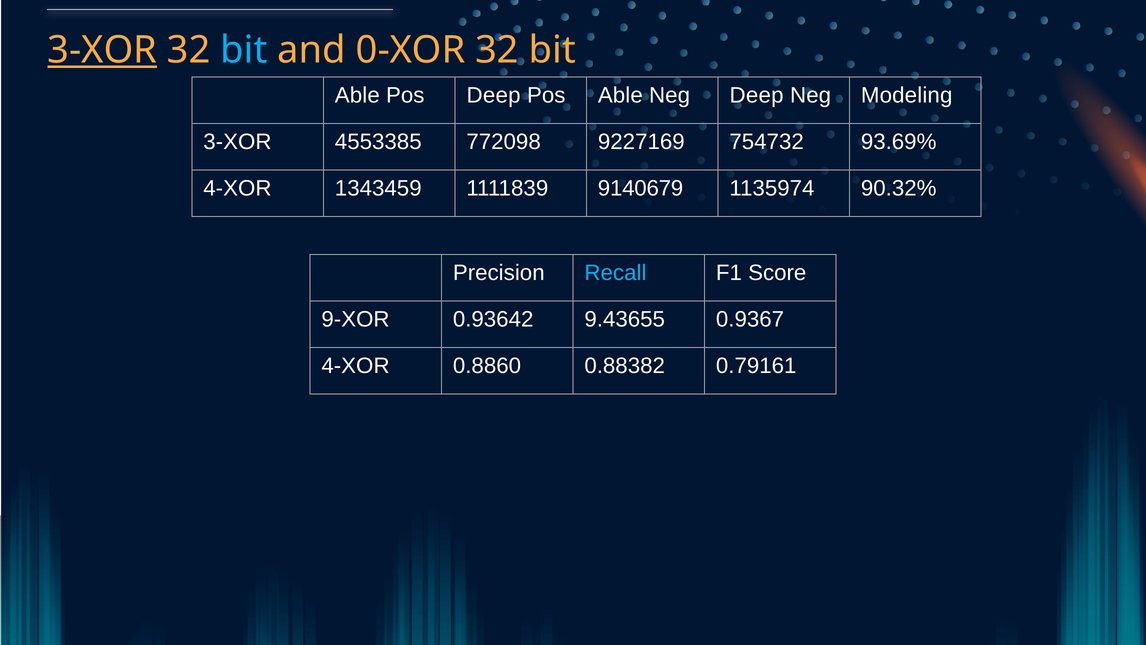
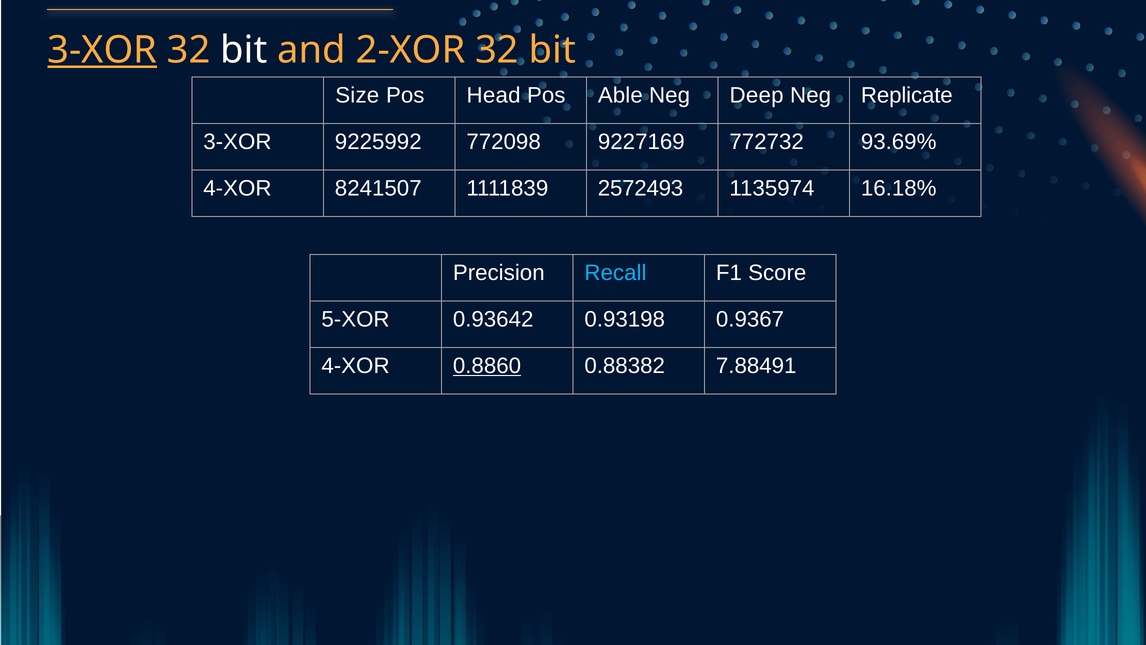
bit colour: light blue -> white (244, 50)
0-XOR: 0-XOR -> 2-XOR (411, 50)
Able: Able -> Size (357, 95)
Pos Deep: Deep -> Head (494, 95)
Modeling: Modeling -> Replicate (907, 95)
4553385: 4553385 -> 9225992 (378, 142)
754732: 754732 -> 772732 (767, 142)
1343459: 1343459 -> 8241507 (378, 188)
9140679: 9140679 -> 2572493 (641, 188)
90.32%: 90.32% -> 16.18% (899, 188)
9-XOR: 9-XOR -> 5-XOR (355, 319)
9.43655: 9.43655 -> 0.93198 (625, 319)
0.8860 underline: none -> present (487, 366)
0.79161: 0.79161 -> 7.88491 (756, 366)
